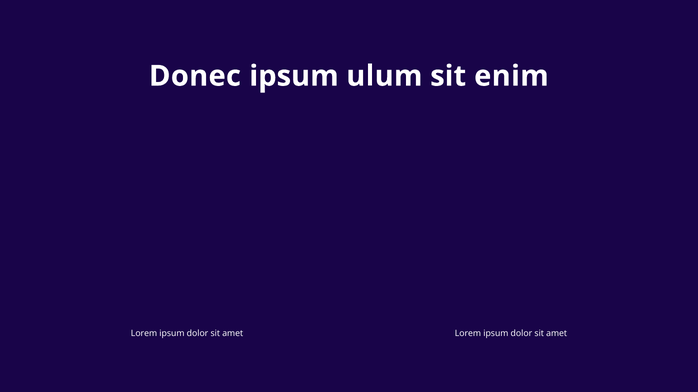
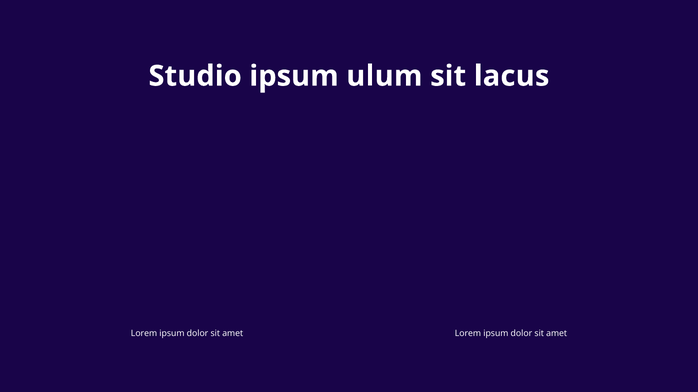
Donec: Donec -> Studio (195, 76)
enim: enim -> lacus (512, 76)
